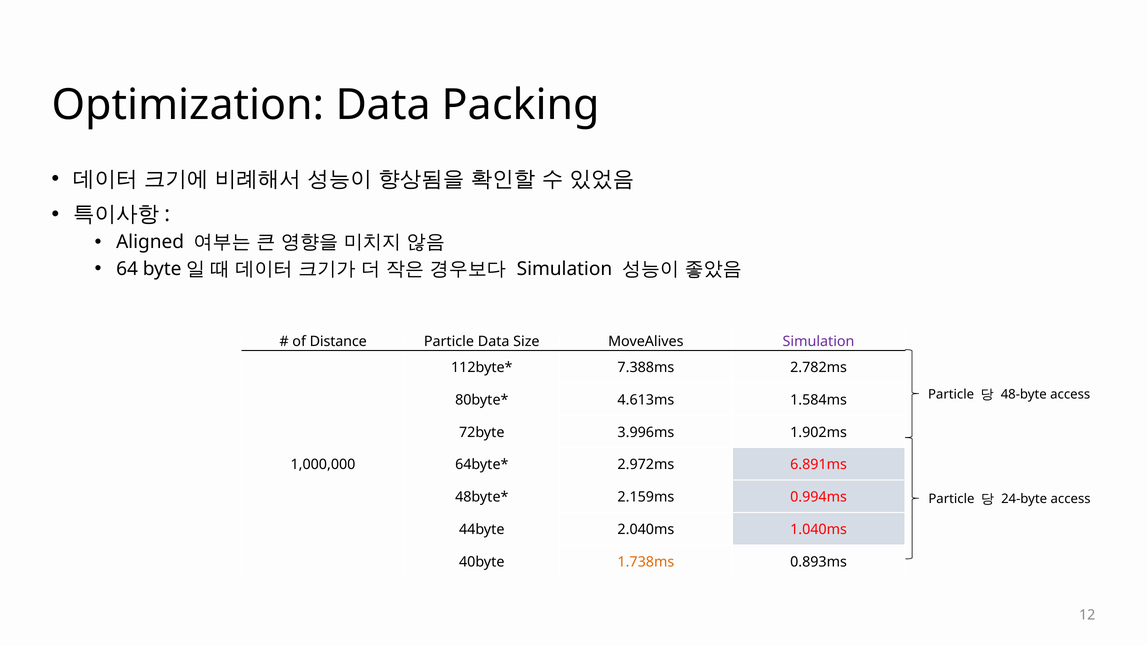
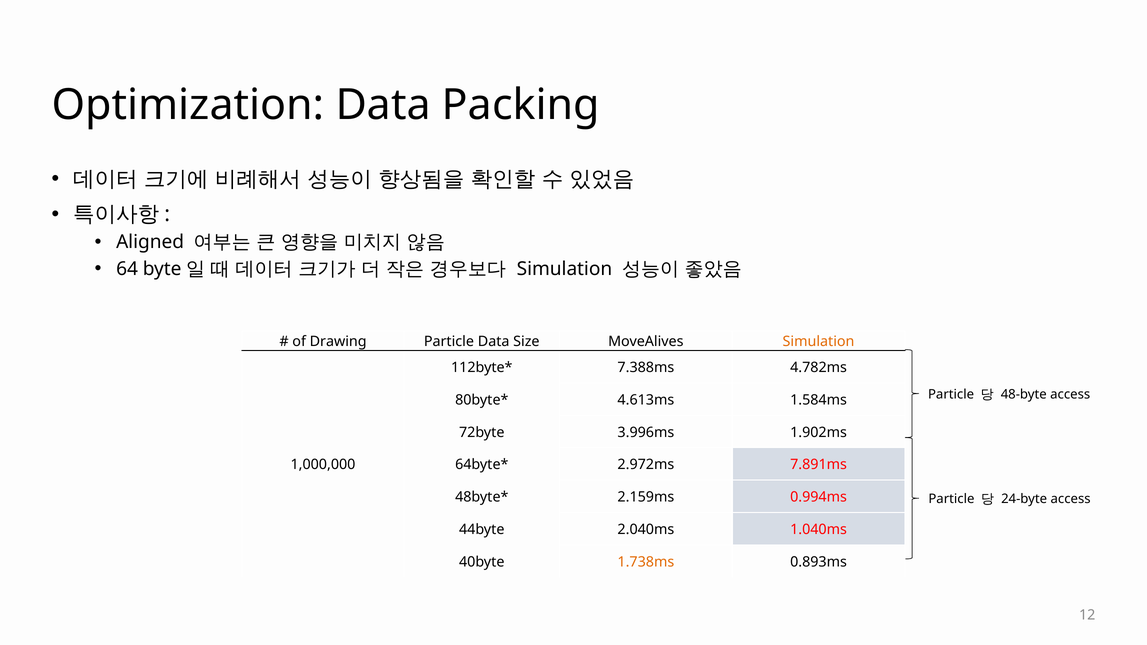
Distance: Distance -> Drawing (338, 342)
Simulation colour: purple -> orange (819, 342)
2.782ms: 2.782ms -> 4.782ms (819, 368)
6.891ms: 6.891ms -> 7.891ms (819, 465)
